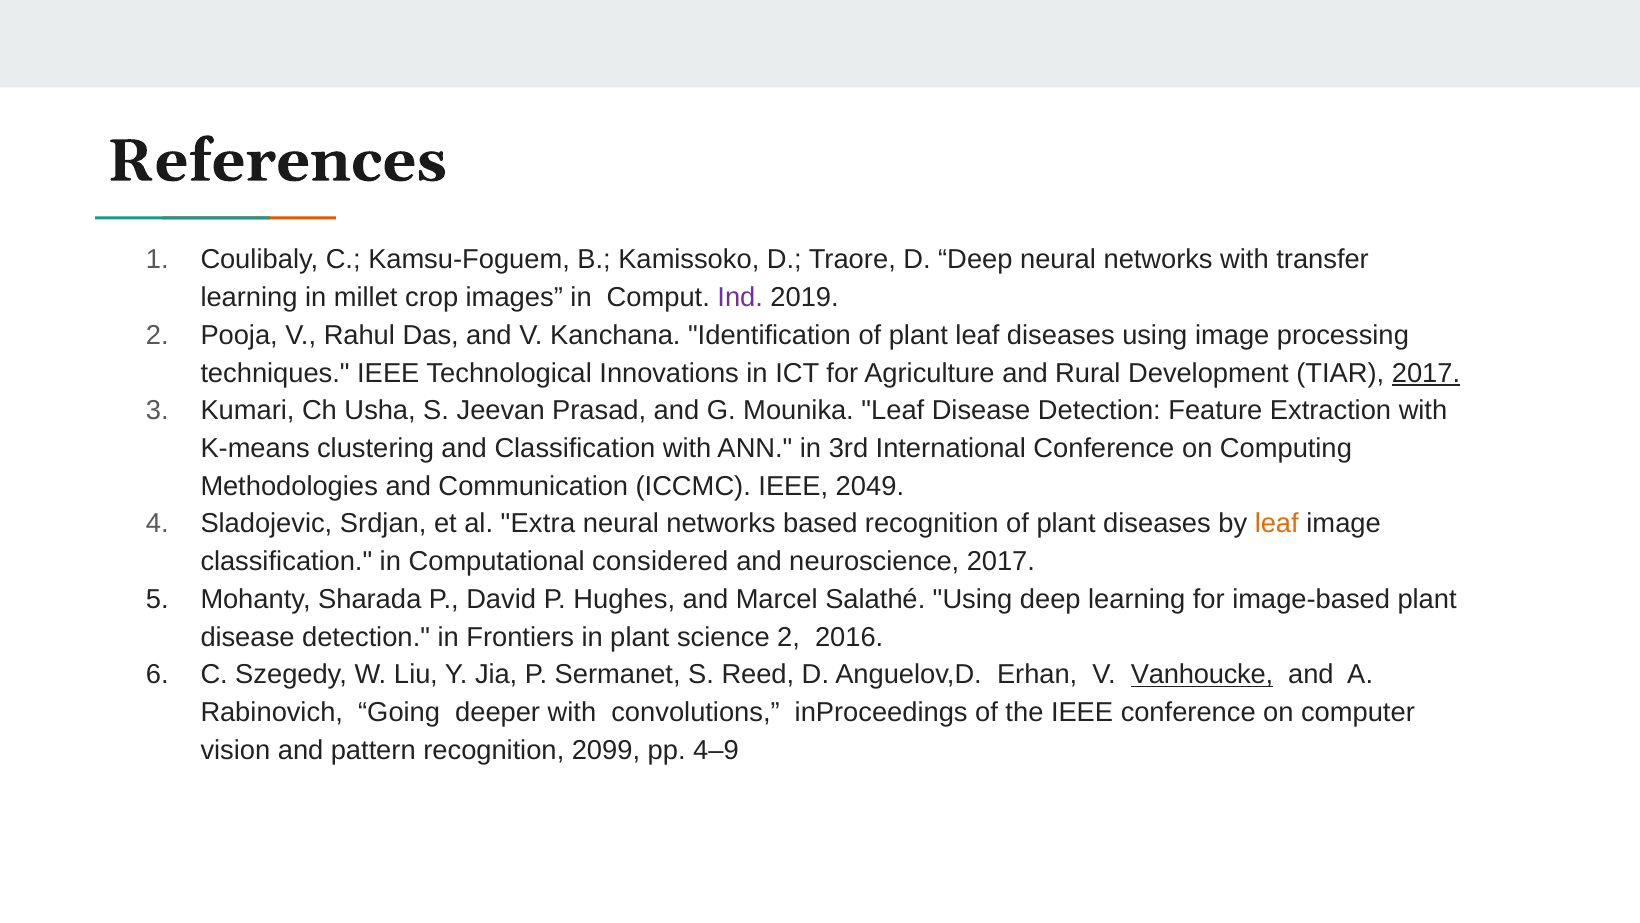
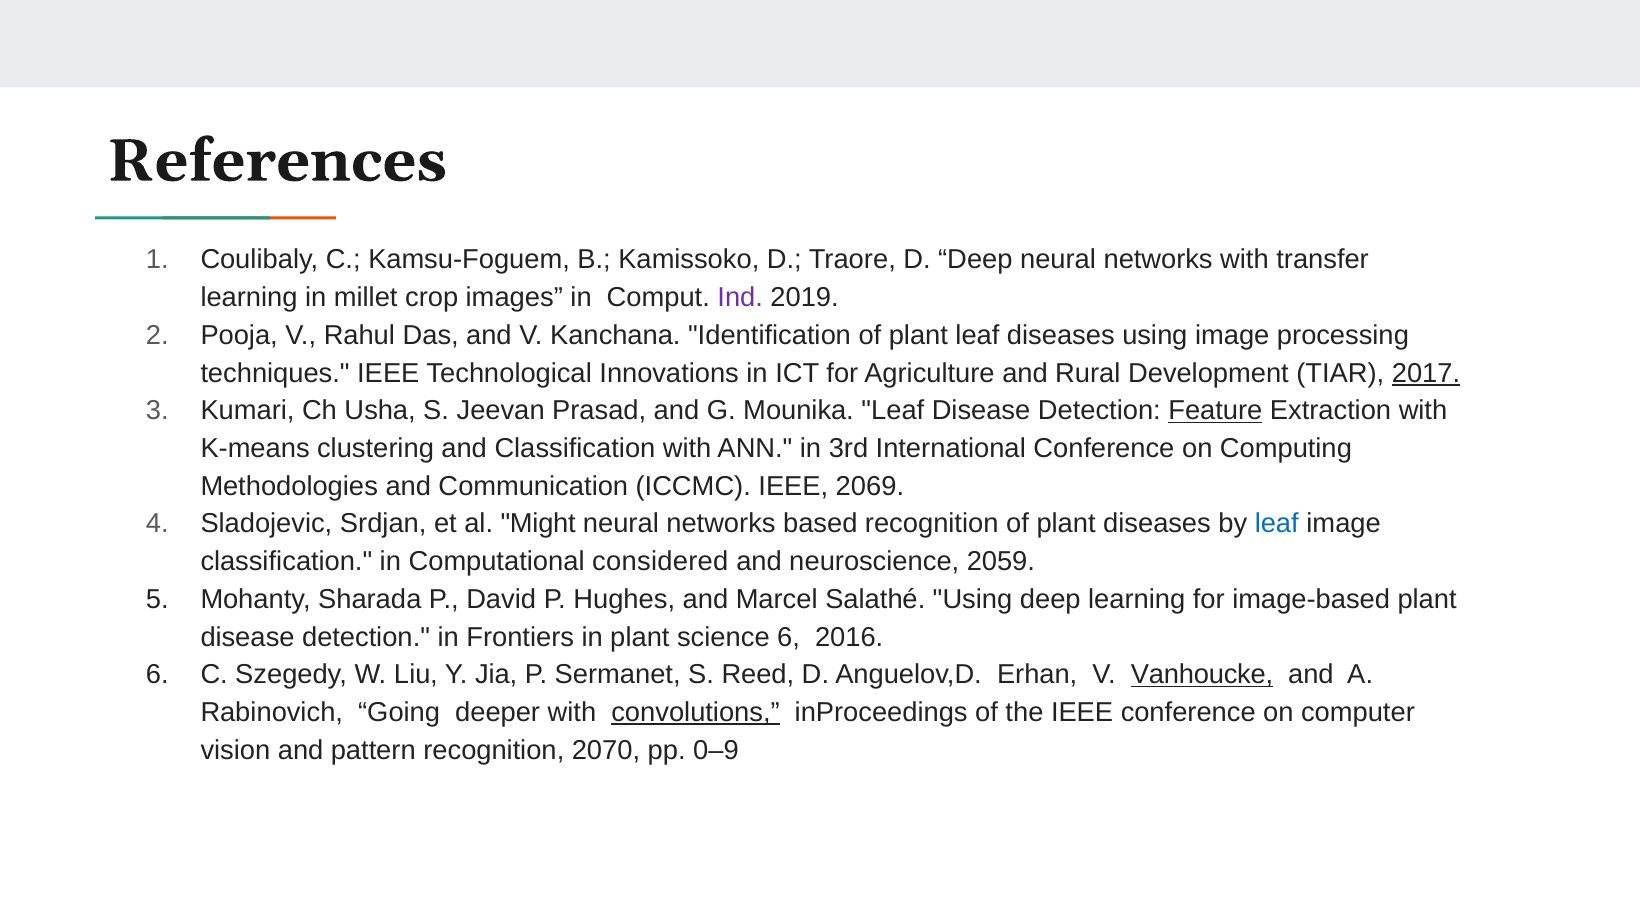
Feature underline: none -> present (1215, 411)
2049: 2049 -> 2069 (870, 486)
Extra: Extra -> Might (538, 524)
leaf colour: orange -> blue (1277, 524)
neuroscience 2017: 2017 -> 2059 (1001, 561)
science 2: 2 -> 6 (789, 637)
convolutions underline: none -> present (696, 712)
2099: 2099 -> 2070 (606, 750)
4–9: 4–9 -> 0–9 (716, 750)
